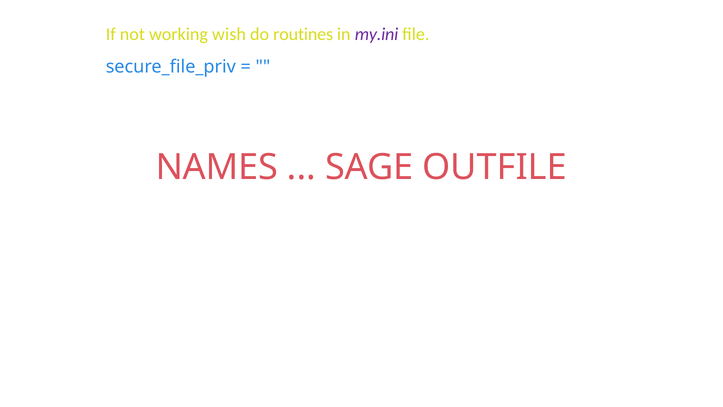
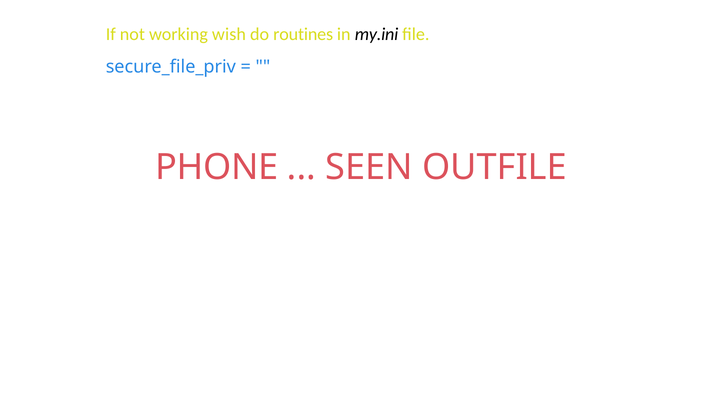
my.ini colour: purple -> black (377, 34)
NAMES: NAMES -> PHONE (217, 167)
SAGE: SAGE -> SEEN (369, 167)
